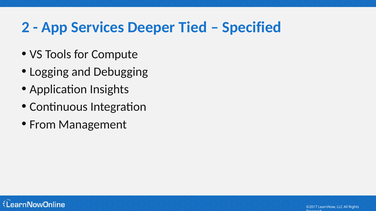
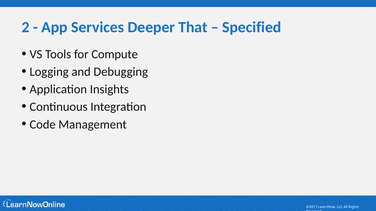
Tied: Tied -> That (193, 27)
From: From -> Code (43, 125)
